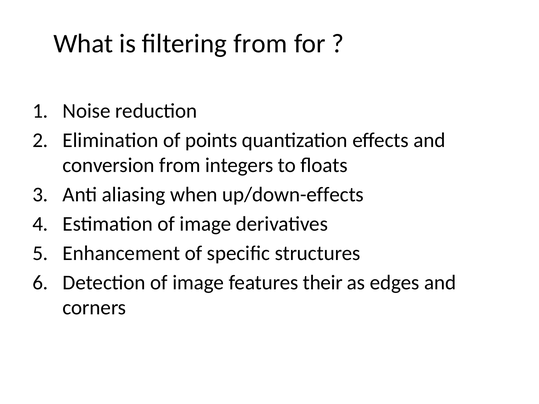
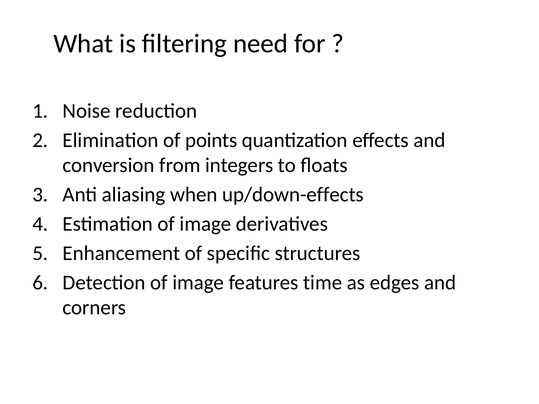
filtering from: from -> need (261, 44)
their: their -> time (323, 283)
